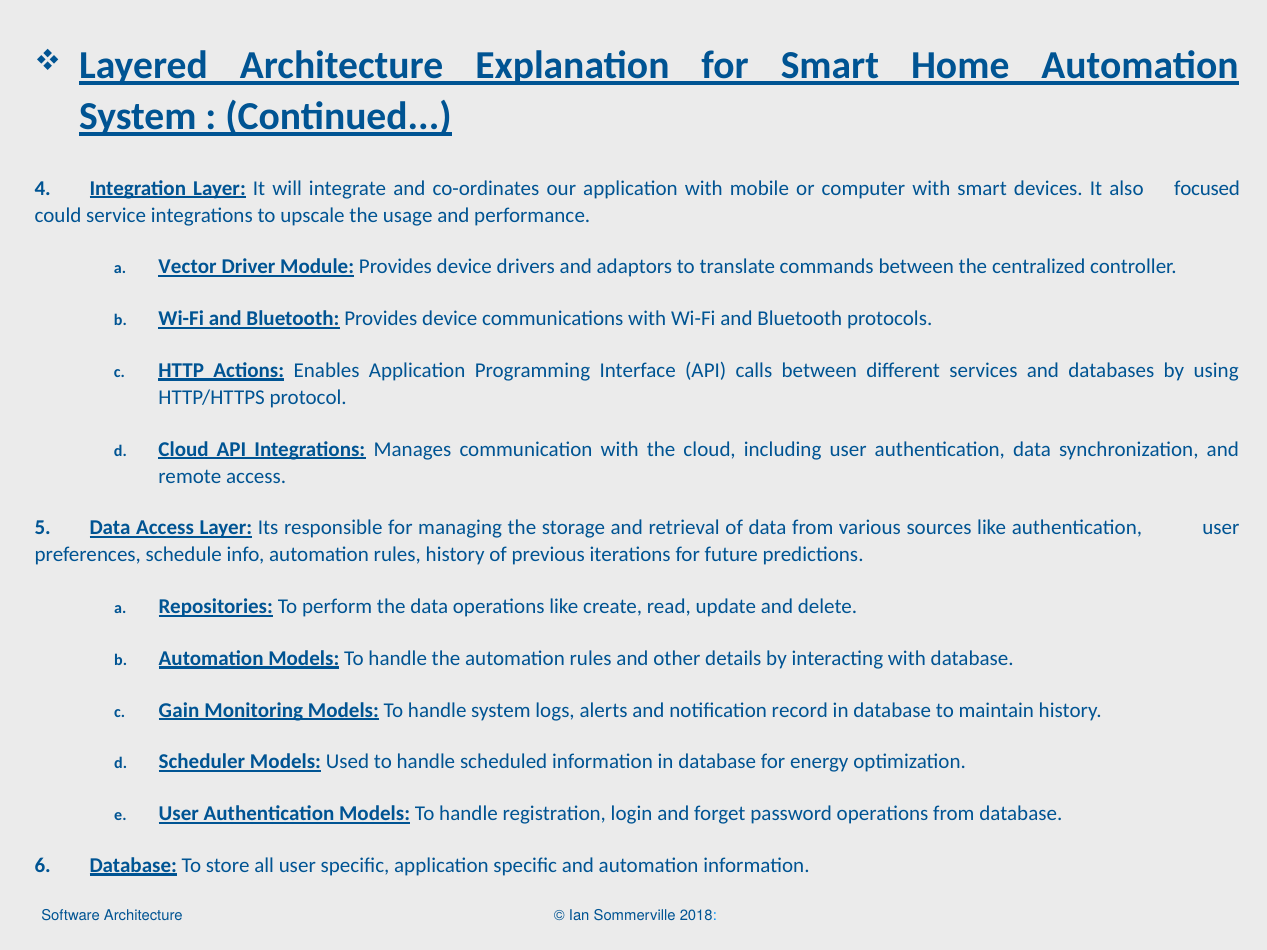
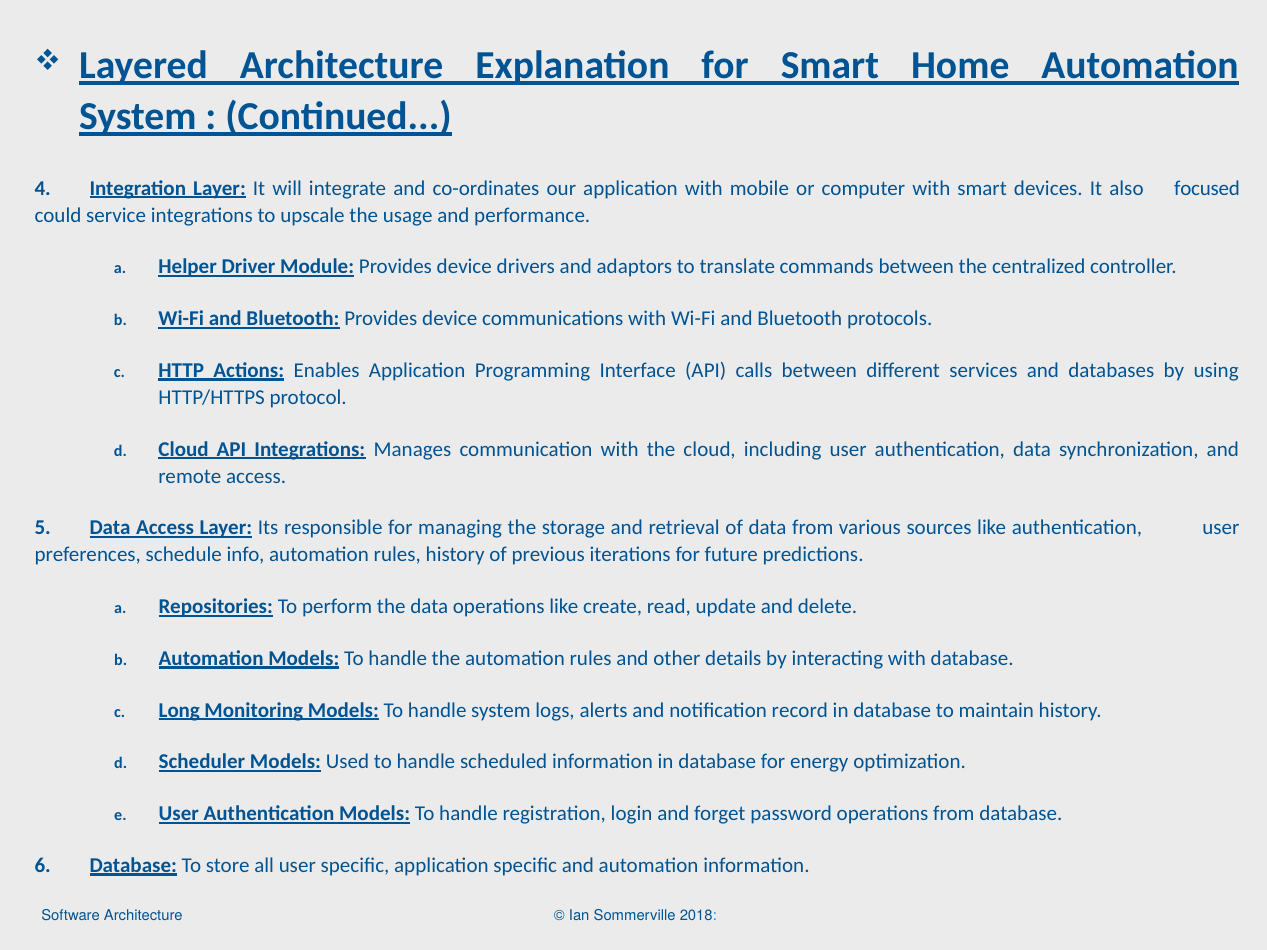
Vector: Vector -> Helper (188, 267)
Gain: Gain -> Long (179, 710)
